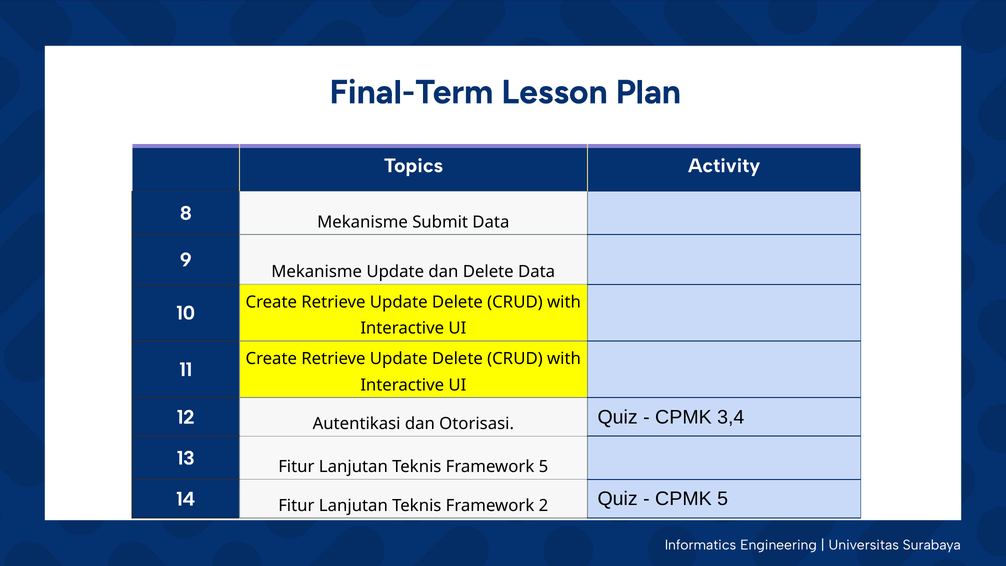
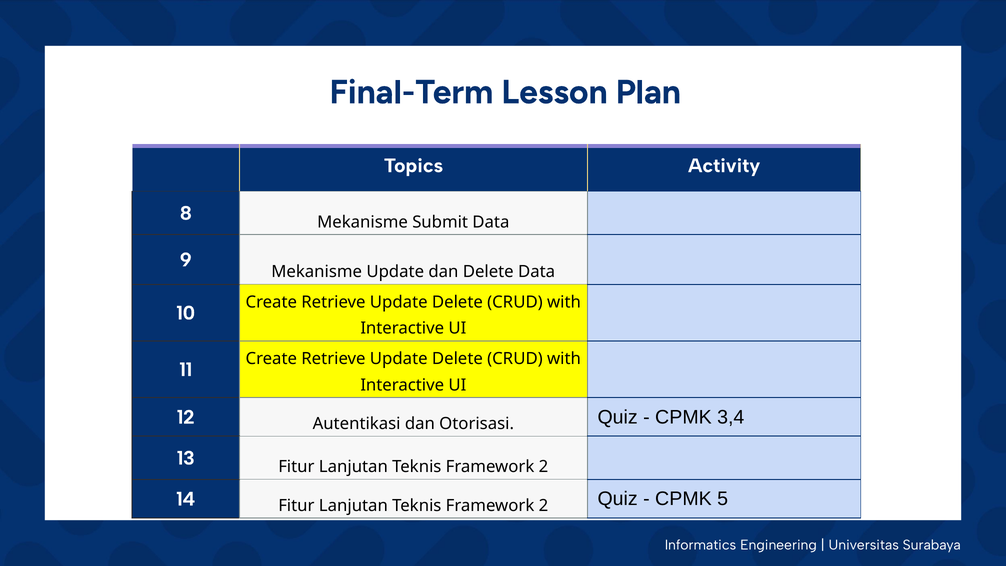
5: 5 -> 2 (543, 467)
